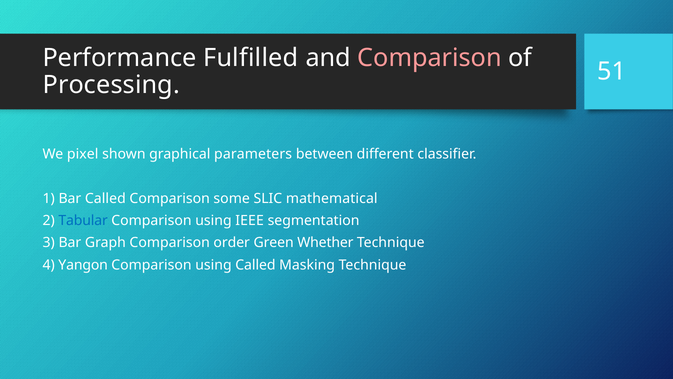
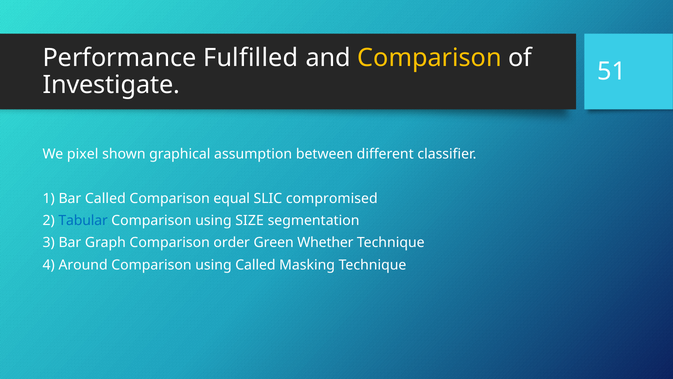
Comparison colour: pink -> yellow (429, 58)
Processing: Processing -> Investigate (111, 85)
parameters: parameters -> assumption (253, 154)
some: some -> equal (232, 198)
mathematical: mathematical -> compromised (332, 198)
IEEE: IEEE -> SIZE (250, 220)
Yangon: Yangon -> Around (83, 265)
